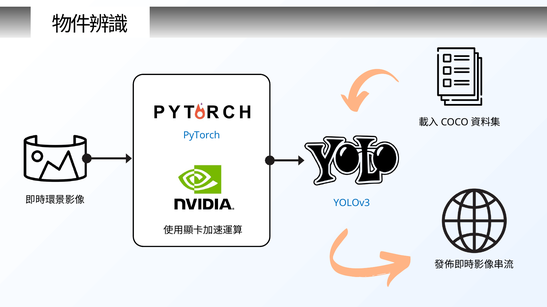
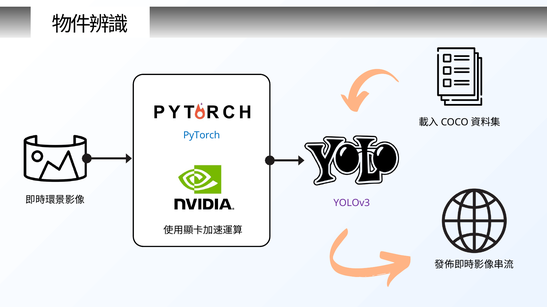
YOLOv3 colour: blue -> purple (352, 203)
